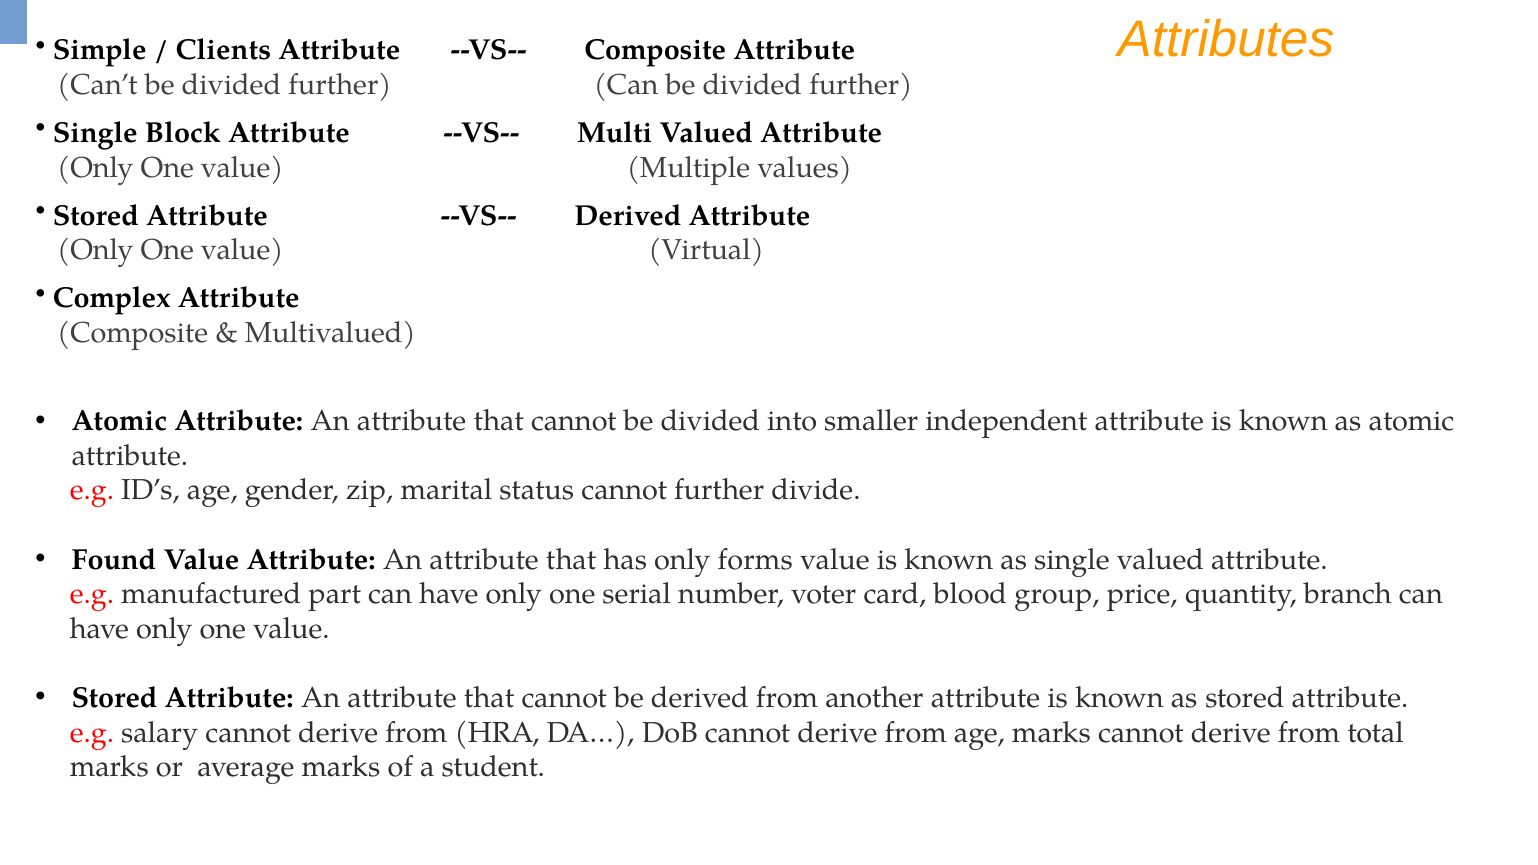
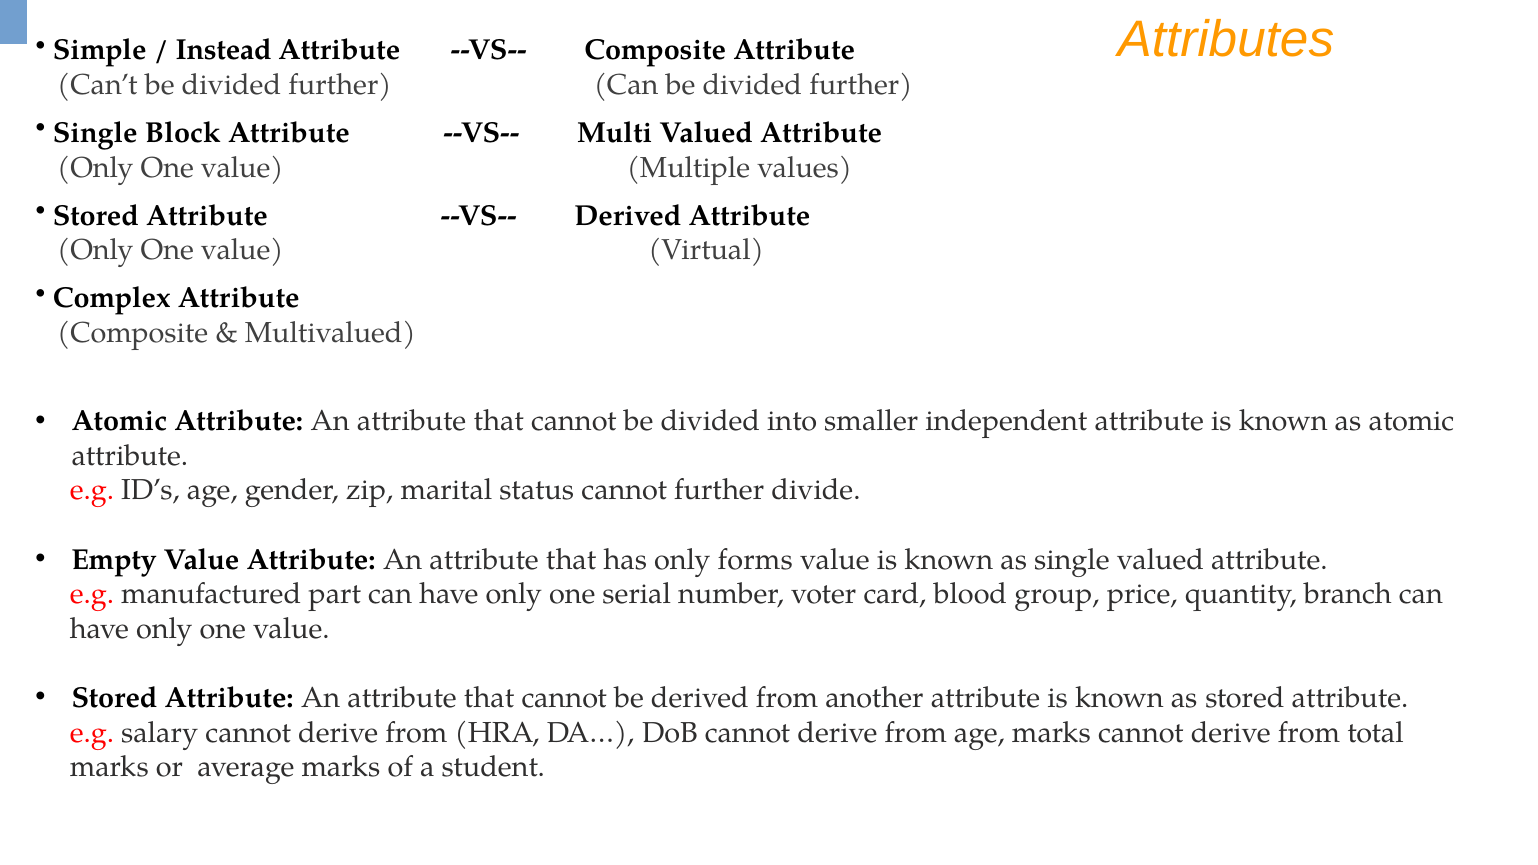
Clients: Clients -> Instead (224, 50)
Found: Found -> Empty (114, 560)
